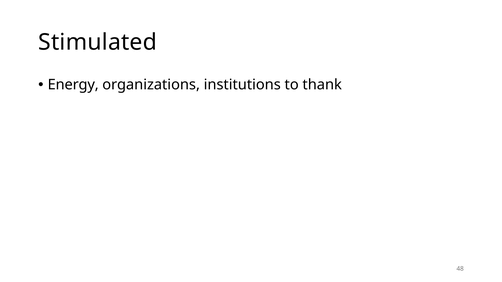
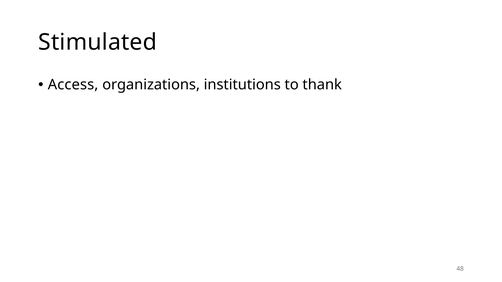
Energy: Energy -> Access (73, 85)
